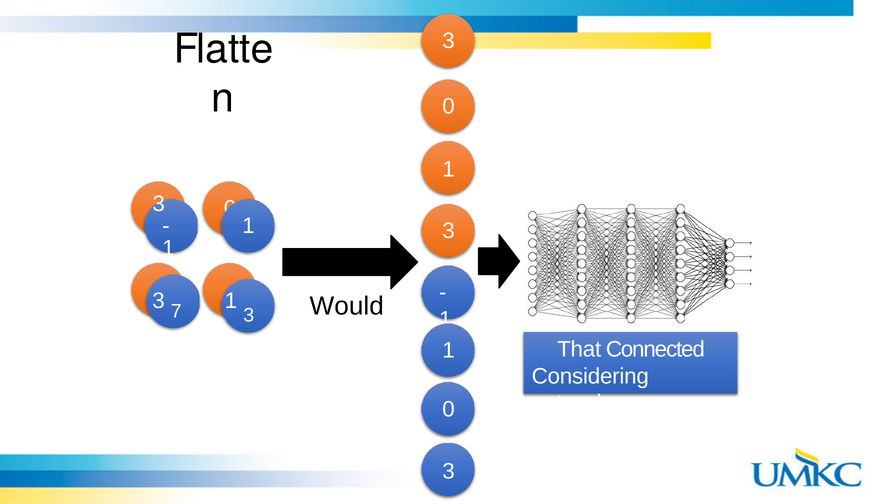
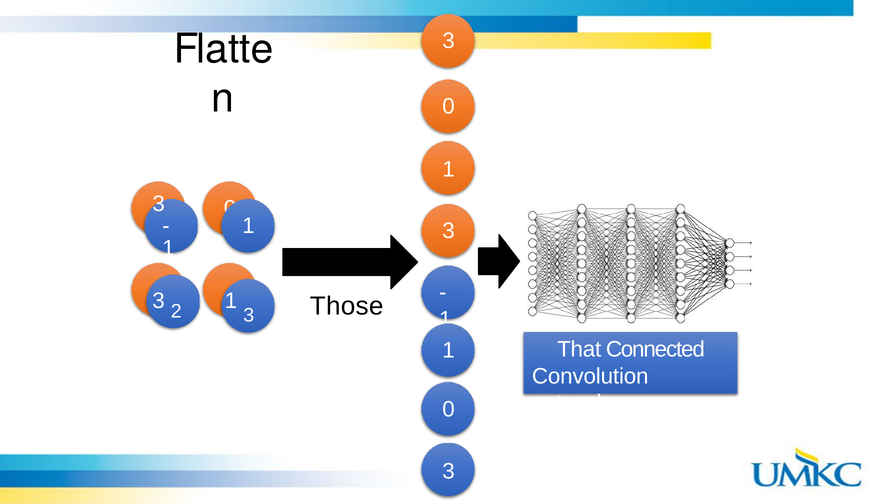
7: 7 -> 2 (176, 311)
Would: Would -> Those (347, 306)
Considering: Considering -> Convolution (590, 376)
